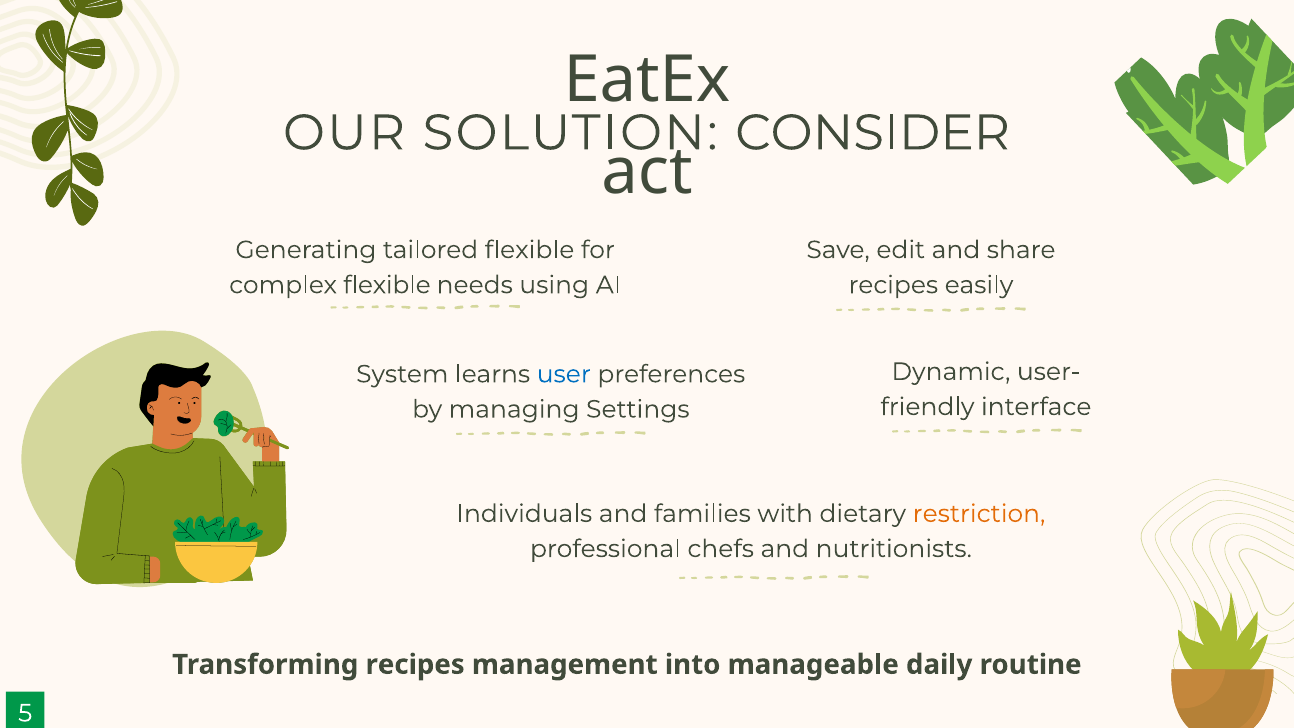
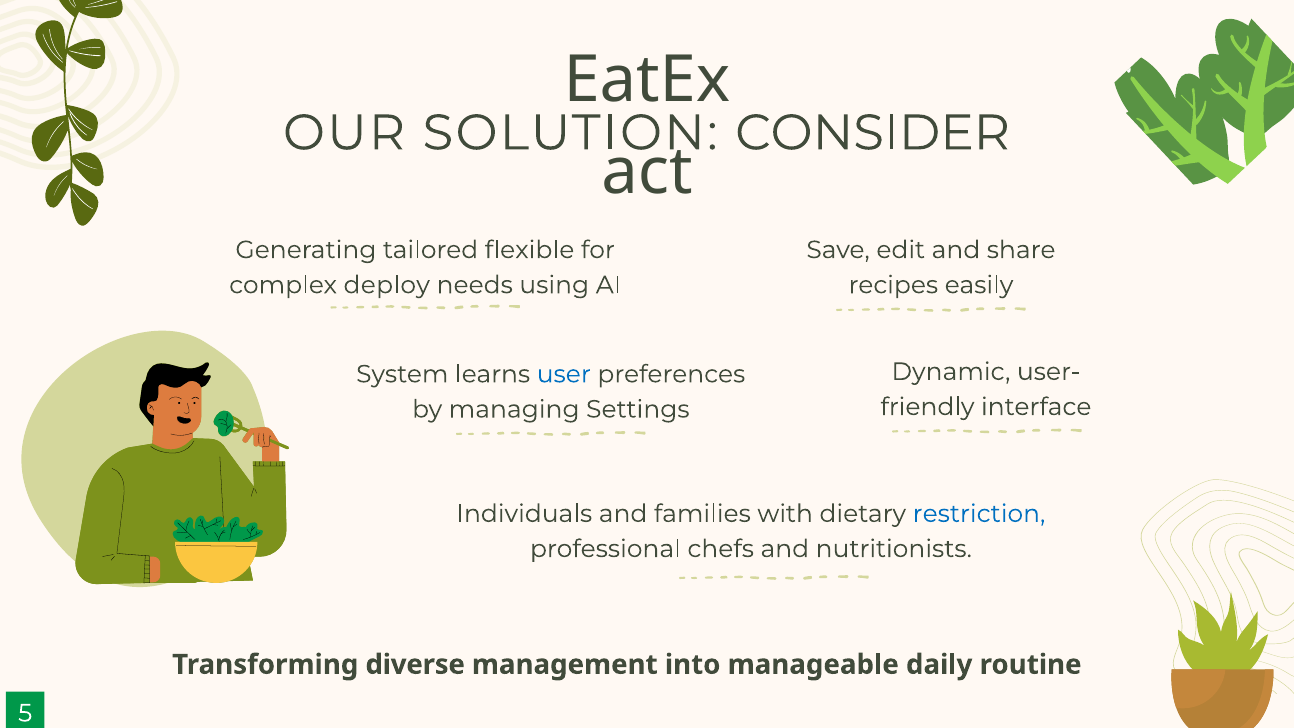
complex flexible: flexible -> deploy (387, 285)
restriction colour: orange -> blue (979, 514)
Transforming recipes: recipes -> diverse (415, 664)
